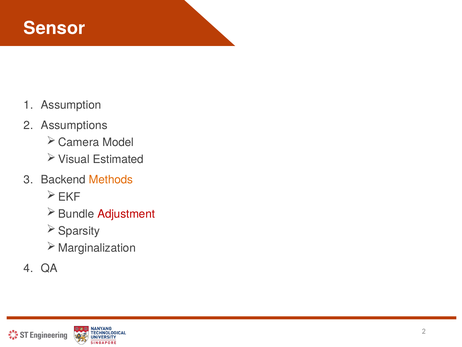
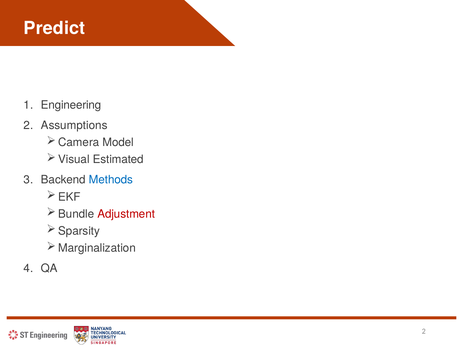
Sensor: Sensor -> Predict (54, 28)
Assumption: Assumption -> Engineering (71, 105)
Methods colour: orange -> blue (111, 180)
